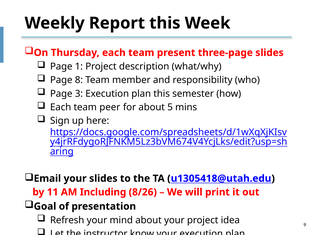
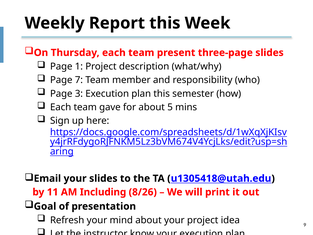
8: 8 -> 7 (79, 80)
peer: peer -> gave (110, 107)
